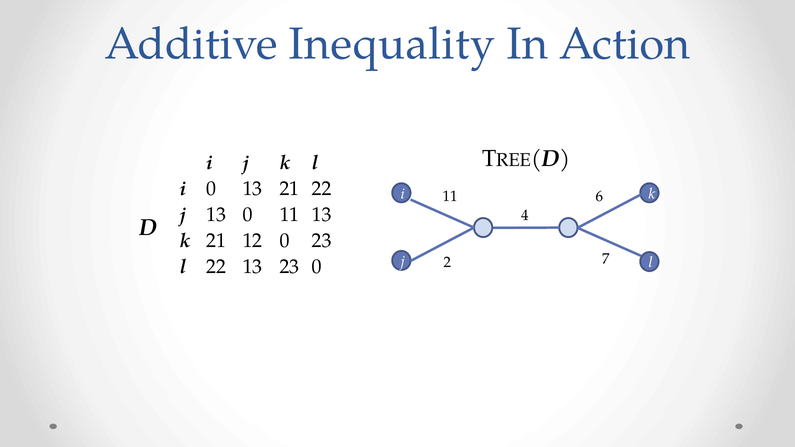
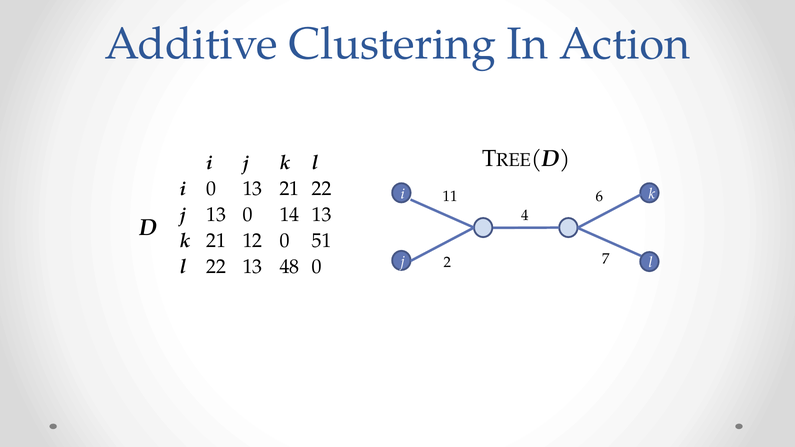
Inequality: Inequality -> Clustering (392, 44)
0 11: 11 -> 14 (289, 215)
0 23: 23 -> 51 (322, 241)
13 23: 23 -> 48 (289, 267)
